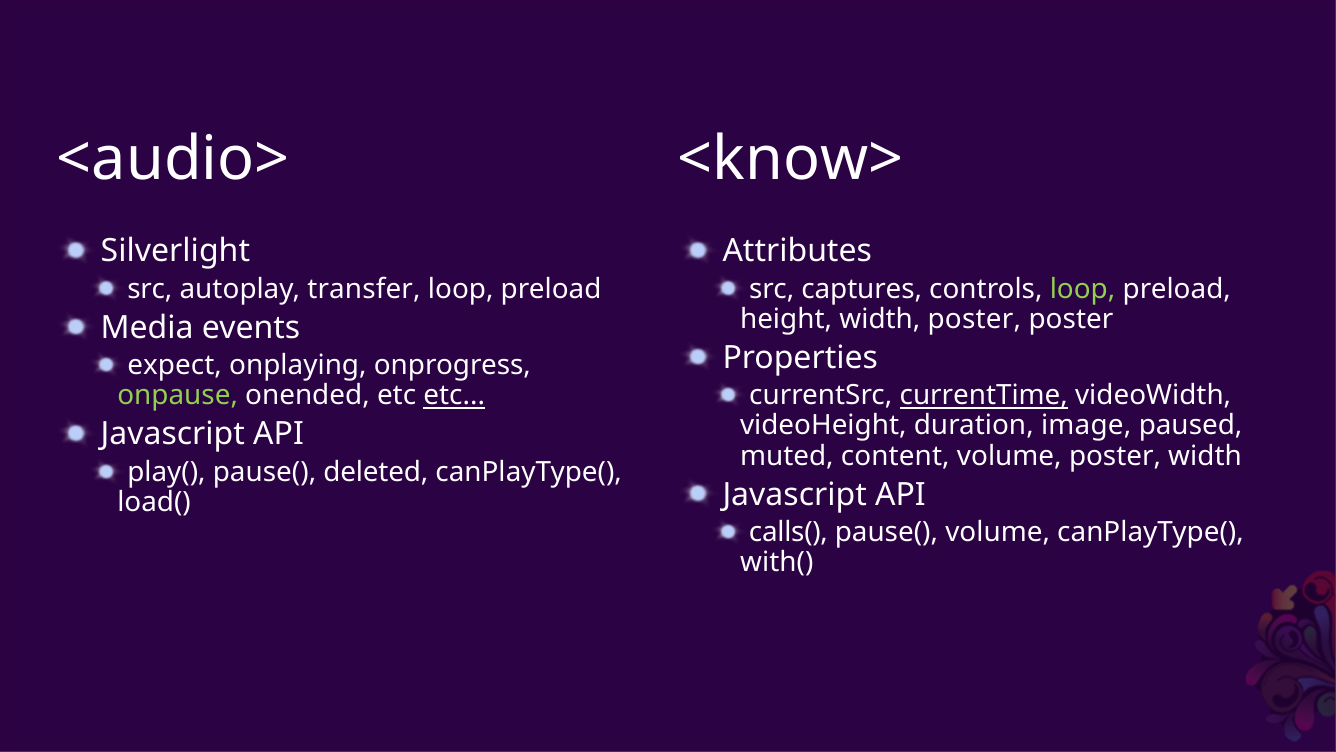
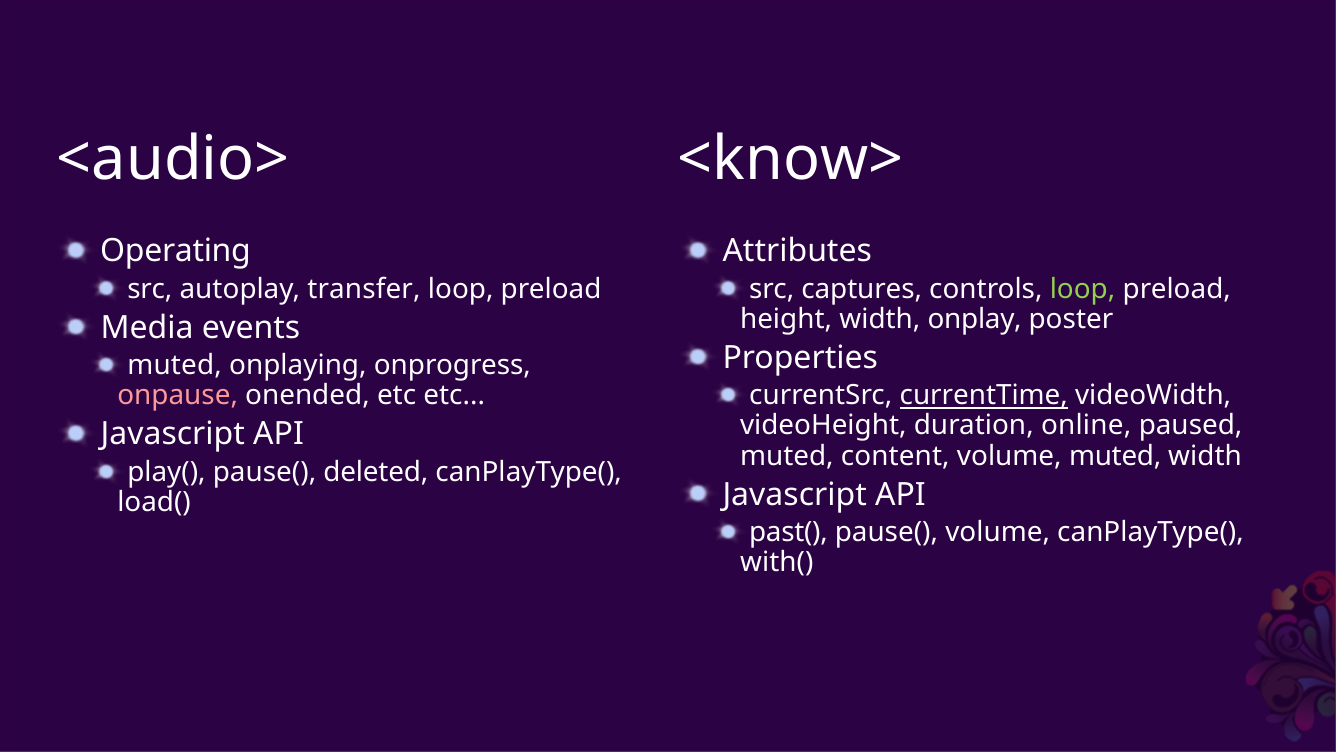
Silverlight: Silverlight -> Operating (176, 251)
width poster: poster -> onplay (975, 319)
expect: expect -> muted (175, 365)
onpause colour: light green -> pink (178, 396)
etc underline: present -> none (454, 396)
image: image -> online (1086, 426)
volume poster: poster -> muted (1115, 456)
calls(: calls( -> past( (788, 532)
